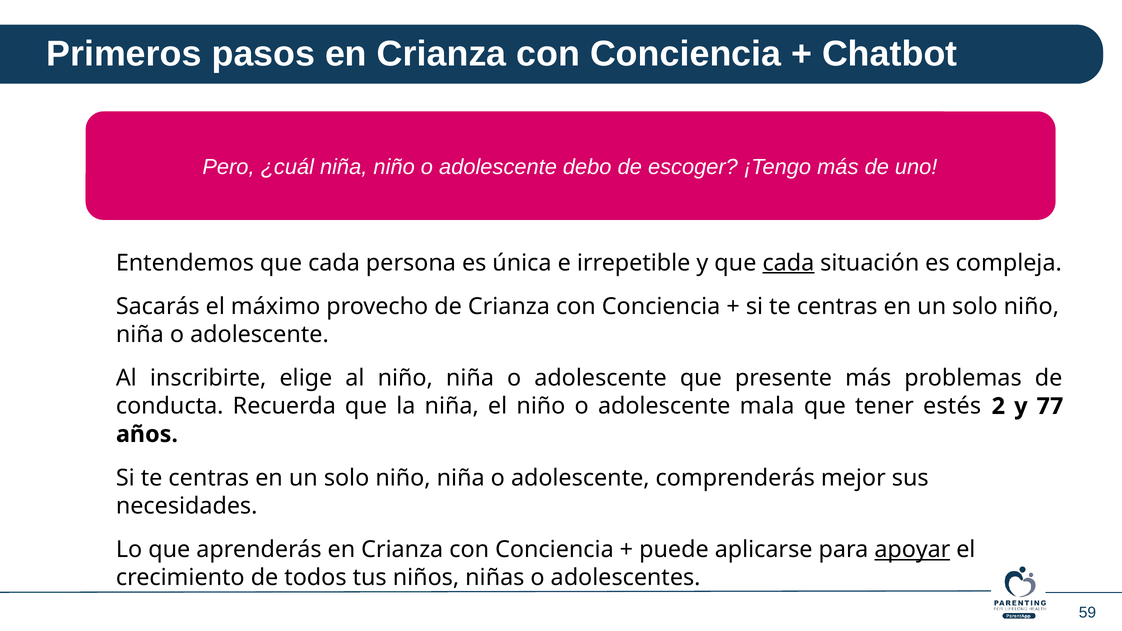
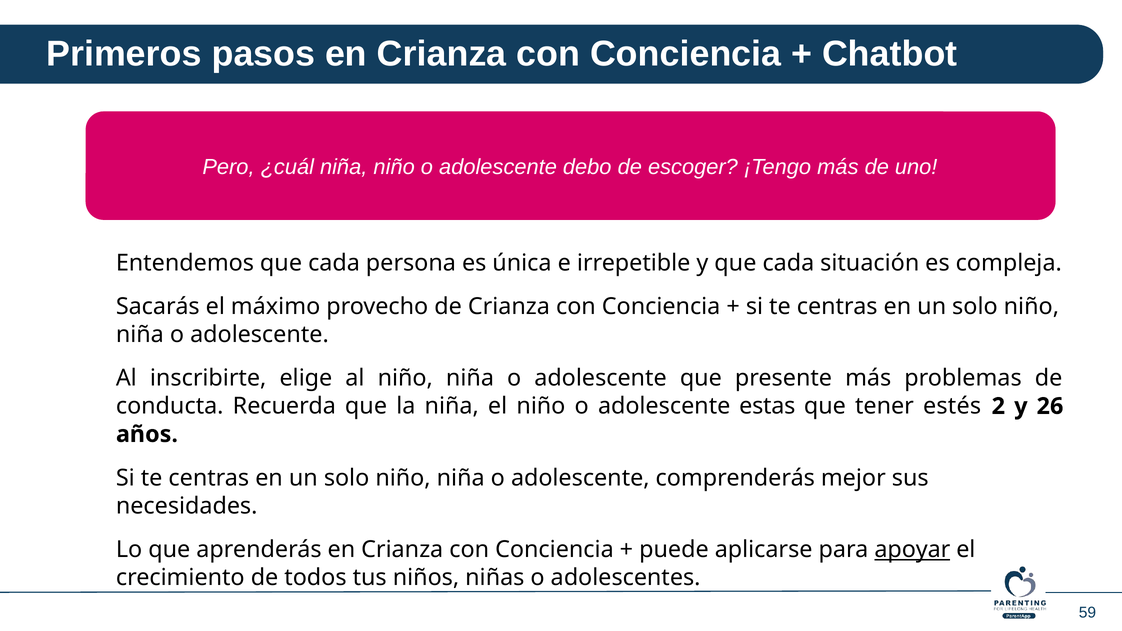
cada underline: present -> none (788, 263)
mala: mala -> estas (767, 406)
77: 77 -> 26 (1050, 406)
